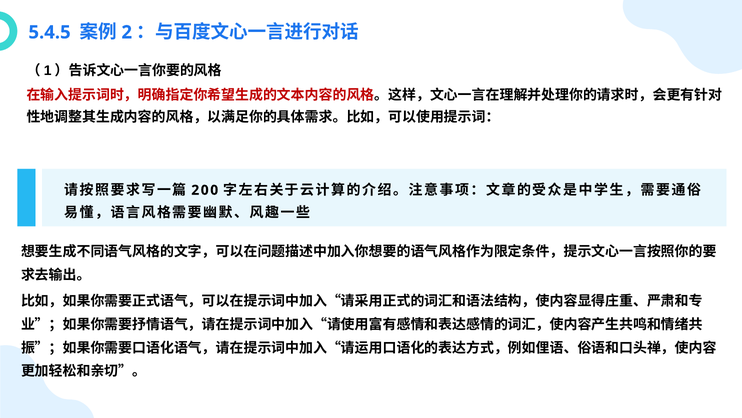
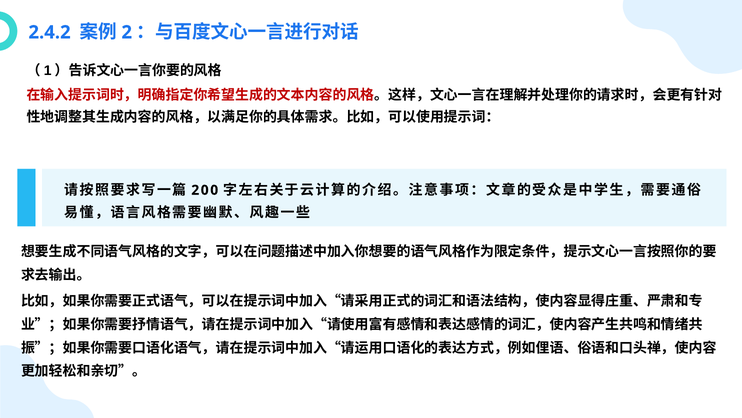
5.4.5: 5.4.5 -> 2.4.2 (50, 32)
